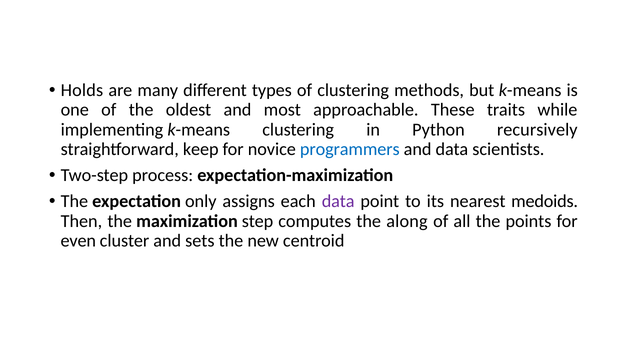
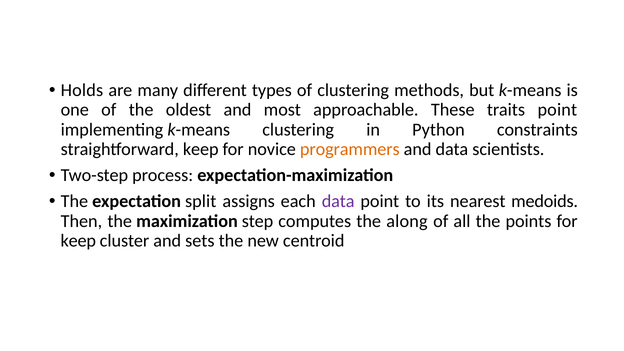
traits while: while -> point (557, 110)
recursively: recursively -> constraints (537, 130)
programmers colour: blue -> orange (350, 149)
only: only -> split (201, 201)
even: even -> keep (78, 241)
